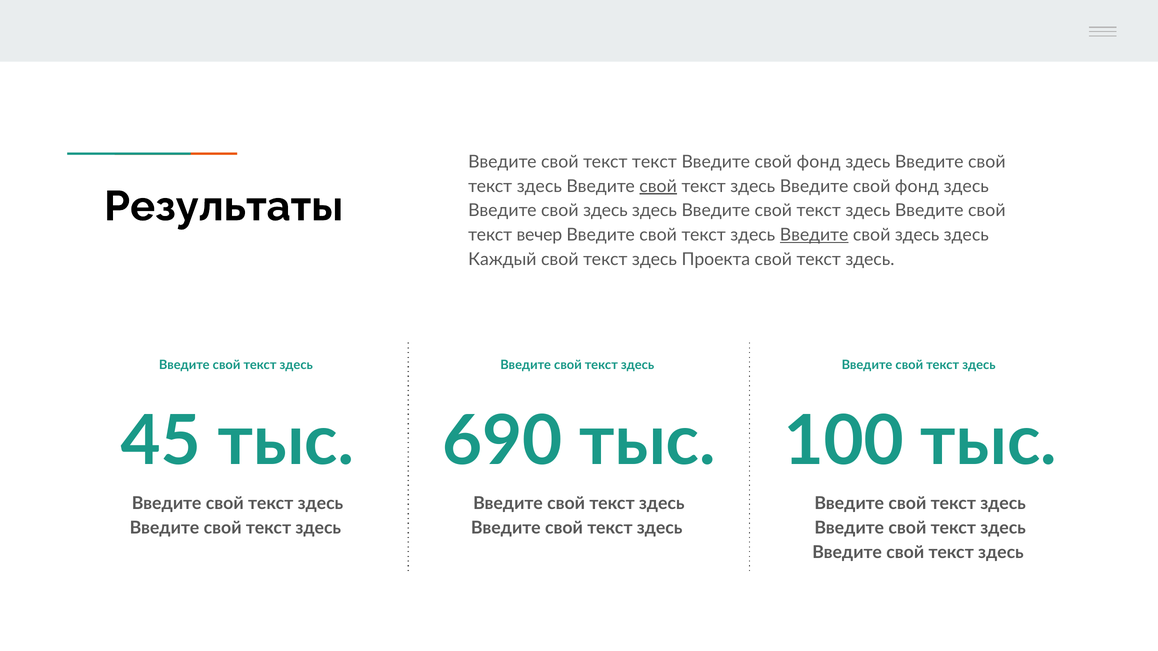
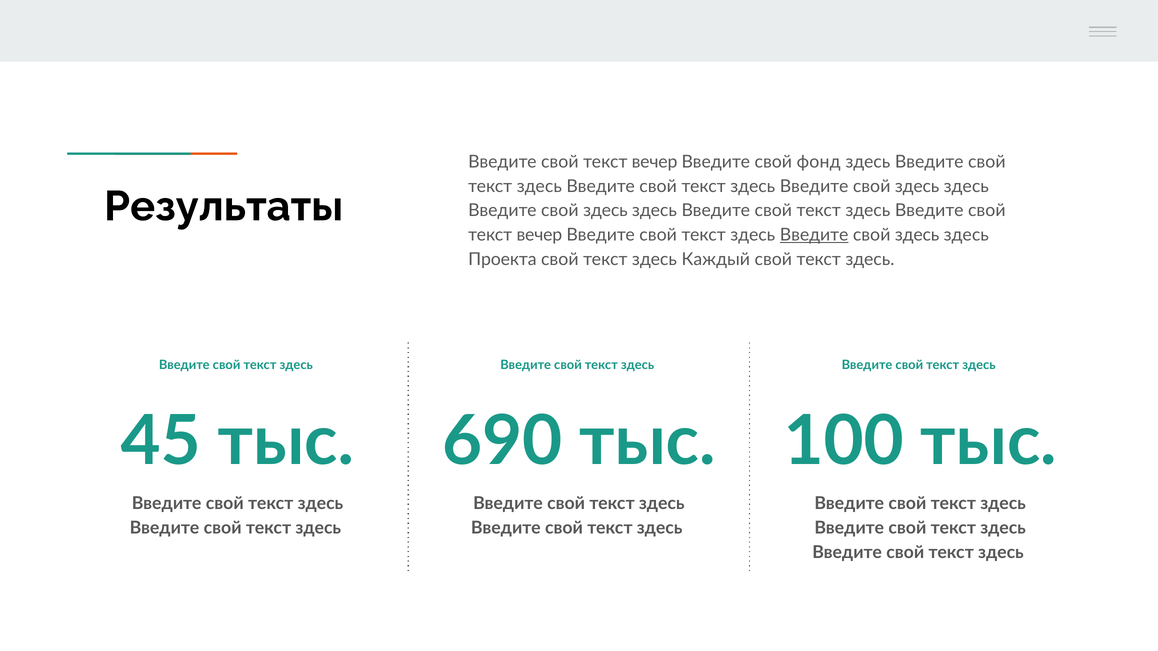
текст: текст -> вечер (655, 162)
свой underline: present -> none (658, 186)
фонд: фонд -> здесь (917, 186)
Каждый: Каждый -> Проекта (502, 259)
Проекта: Проекта -> Каждый (716, 259)
